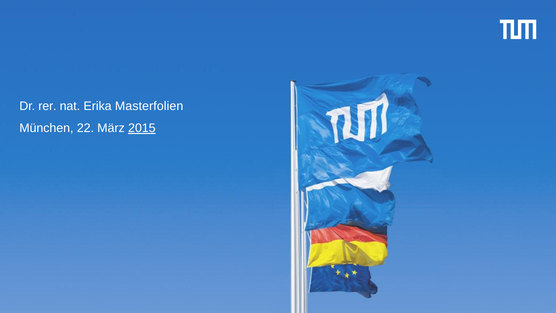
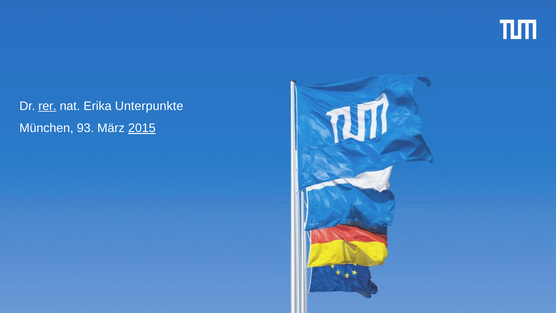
rer underline: none -> present (47, 106)
Masterfolien: Masterfolien -> Unterpunkte (149, 106)
22: 22 -> 93 (85, 128)
